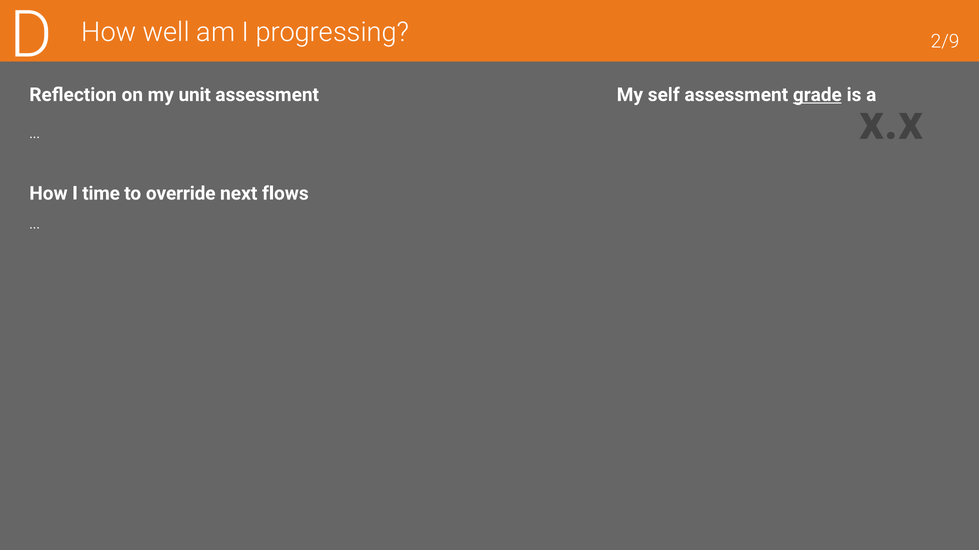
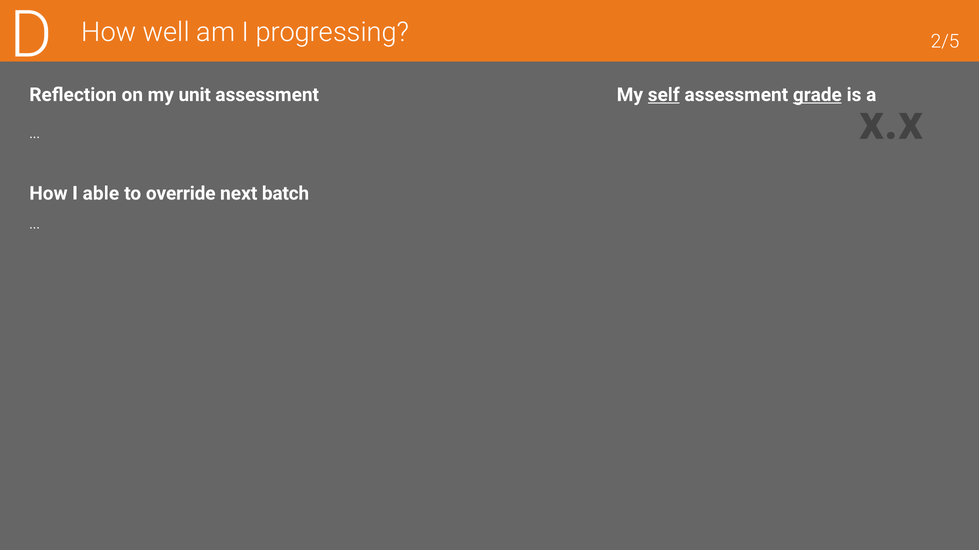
2/9: 2/9 -> 2/5 (945, 41)
self underline: none -> present (664, 95)
time: time -> able (101, 194)
flows: flows -> batch (285, 194)
